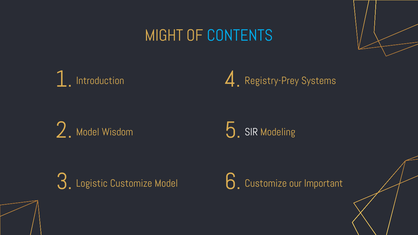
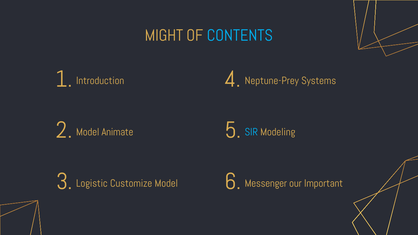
Registry-Prey: Registry-Prey -> Neptune-Prey (272, 81)
Wisdom: Wisdom -> Animate (117, 132)
SIR colour: white -> light blue (251, 132)
Customize: Customize -> Messenger (266, 183)
